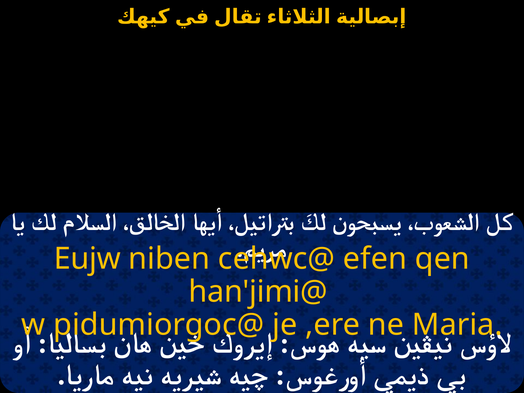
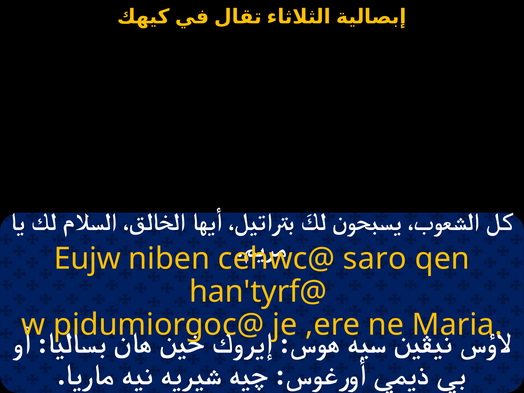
efen: efen -> saro (375, 259)
han'jimi@: han'jimi@ -> han'tyrf@ (258, 292)
